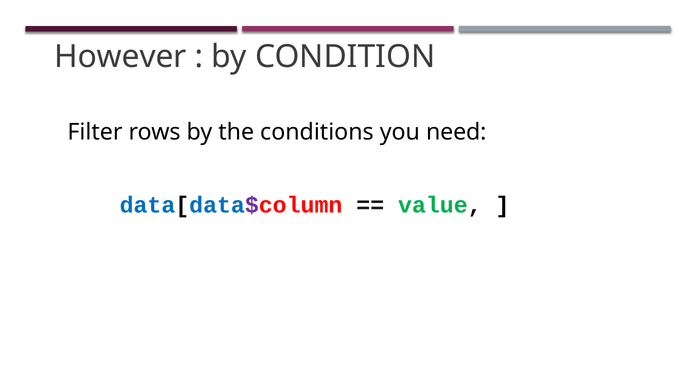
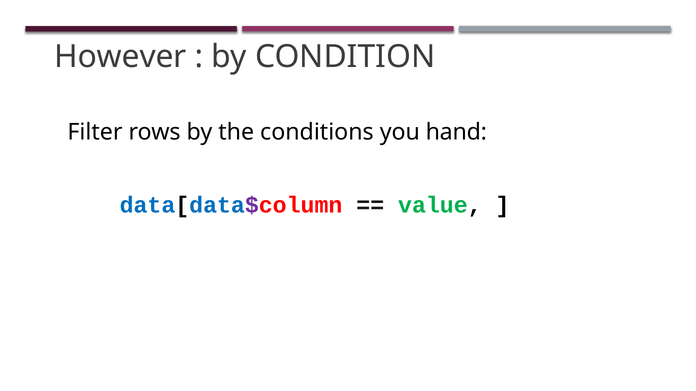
need: need -> hand (456, 132)
